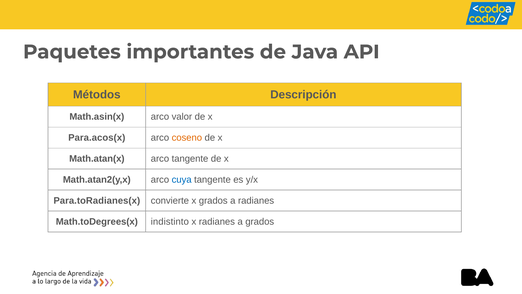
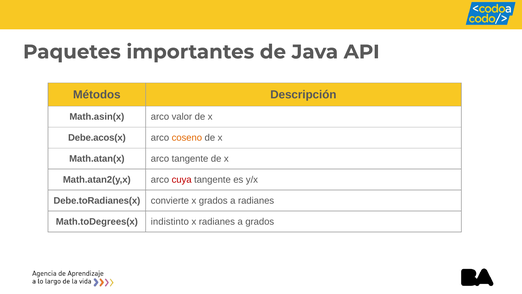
Para.acos(x: Para.acos(x -> Debe.acos(x (97, 138)
cuya colour: blue -> red (182, 179)
Para.toRadianes(x: Para.toRadianes(x -> Debe.toRadianes(x (97, 200)
